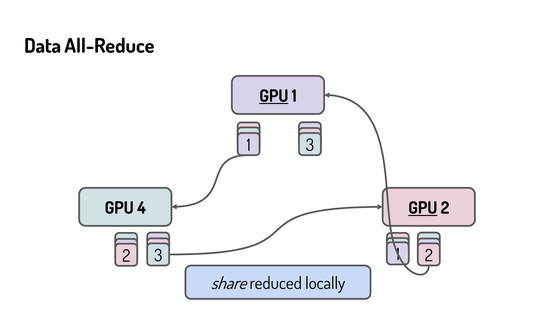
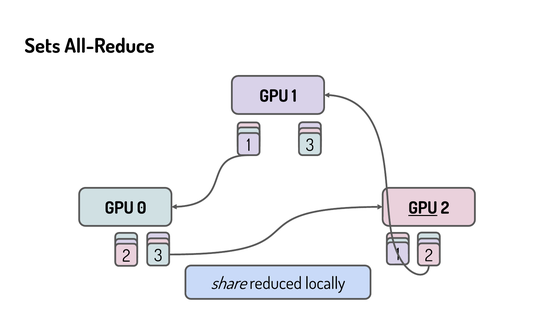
Data: Data -> Sets (42, 46)
GPU underline: present -> none (274, 96)
4: 4 -> 0 (142, 208)
